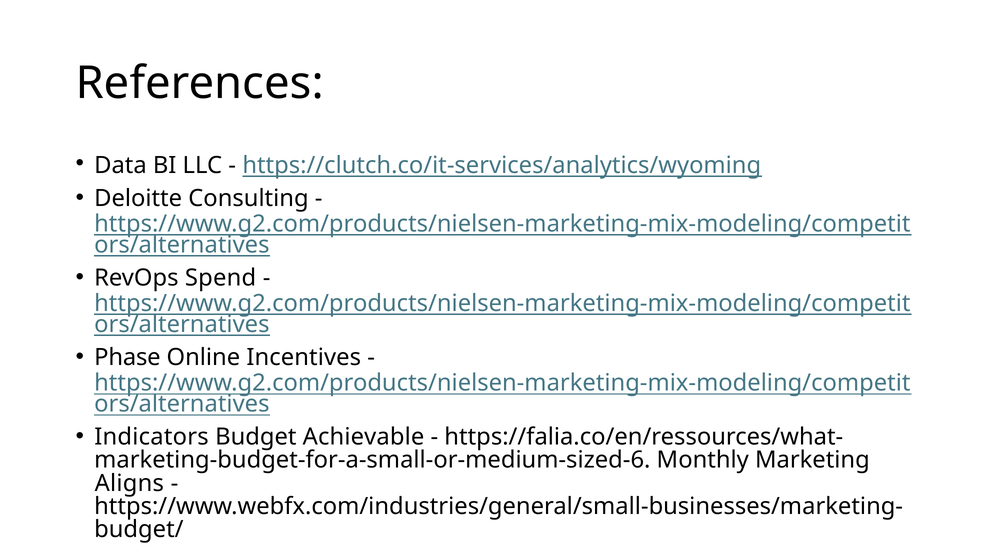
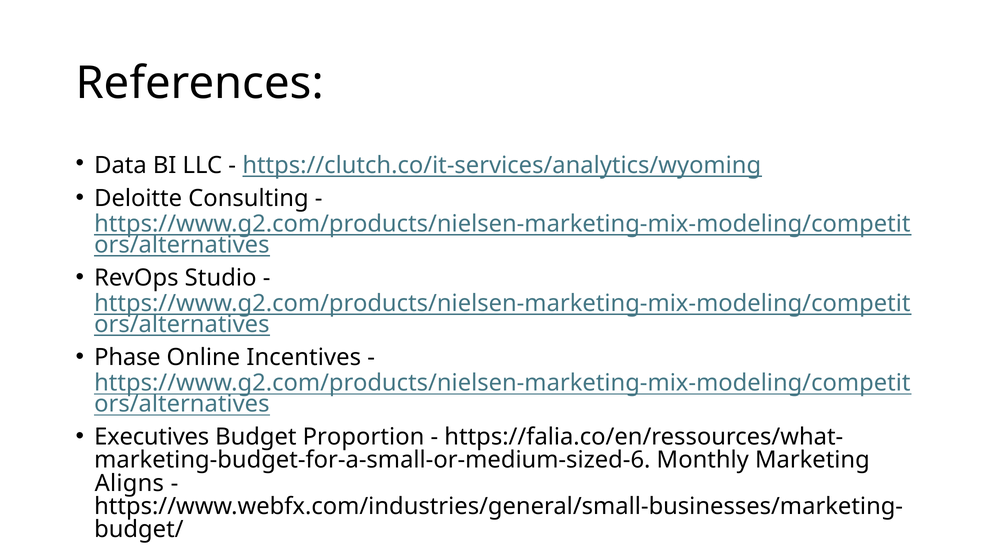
Spend: Spend -> Studio (221, 278)
Indicators: Indicators -> Executives (152, 437)
Achievable: Achievable -> Proportion (364, 437)
